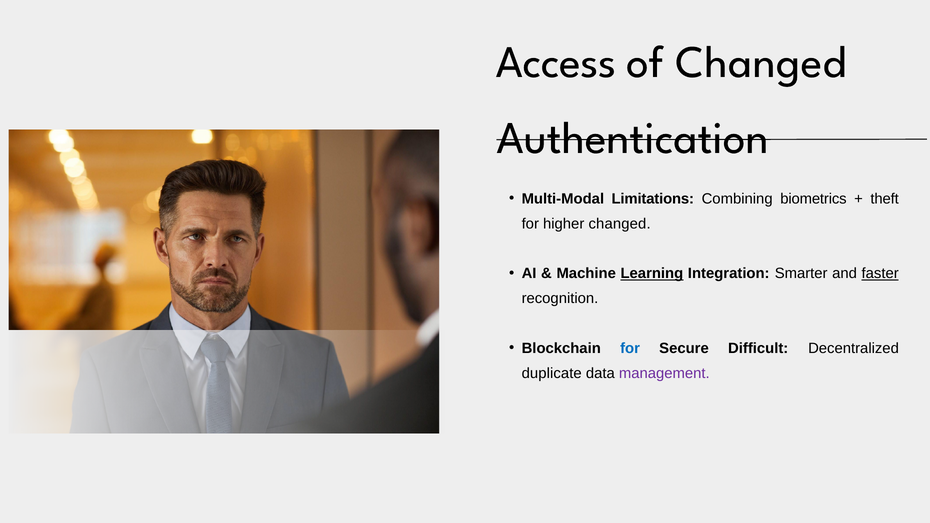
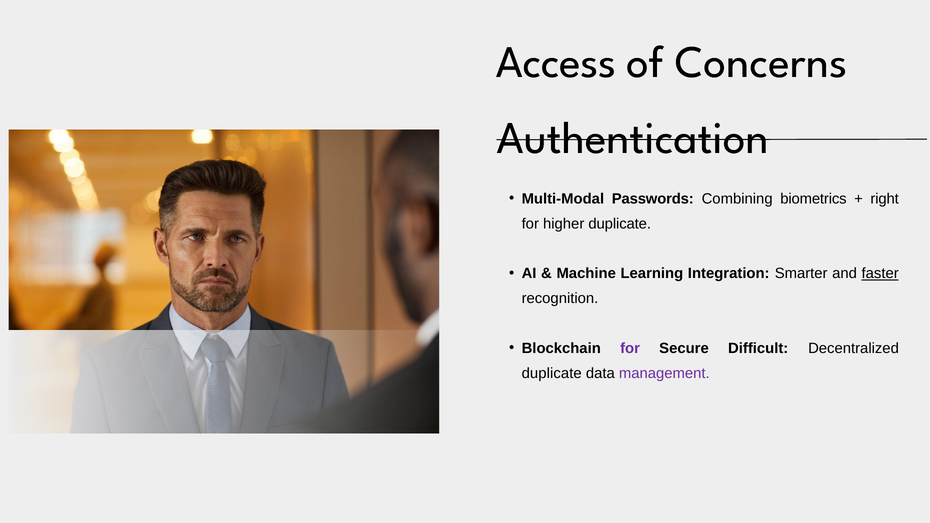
of Changed: Changed -> Concerns (761, 62)
Limitations: Limitations -> Passwords (653, 199)
theft: theft -> right (885, 199)
higher changed: changed -> duplicate (620, 224)
Learning underline: present -> none (652, 274)
for colour: blue -> purple (630, 348)
